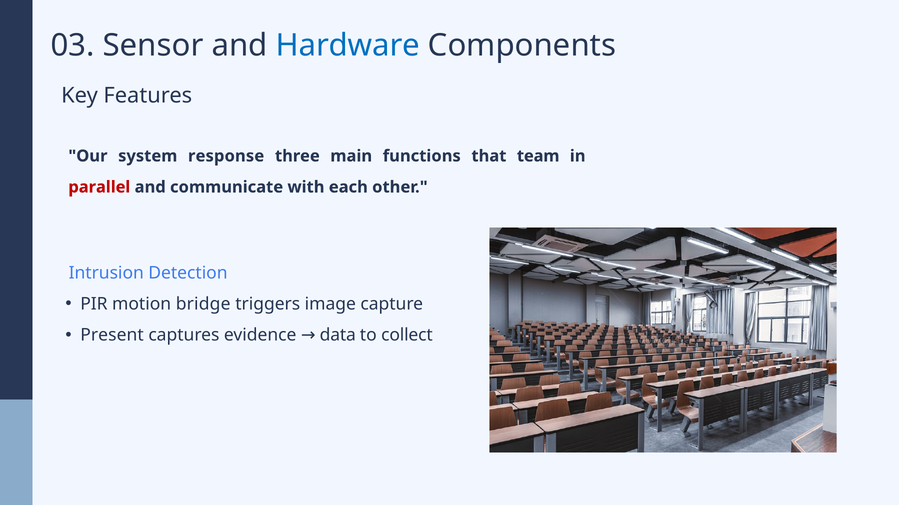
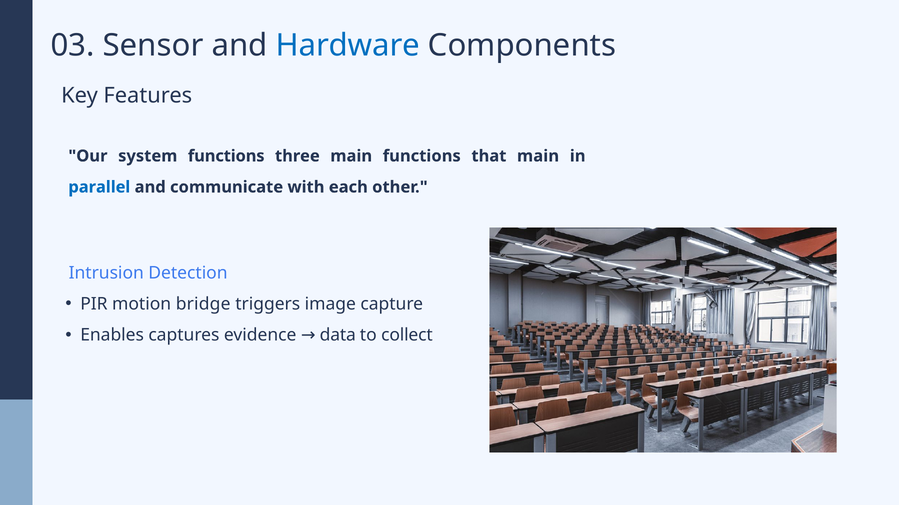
system response: response -> functions (226, 156)
that team: team -> main (538, 156)
parallel colour: red -> blue (99, 187)
Present: Present -> Enables (112, 336)
